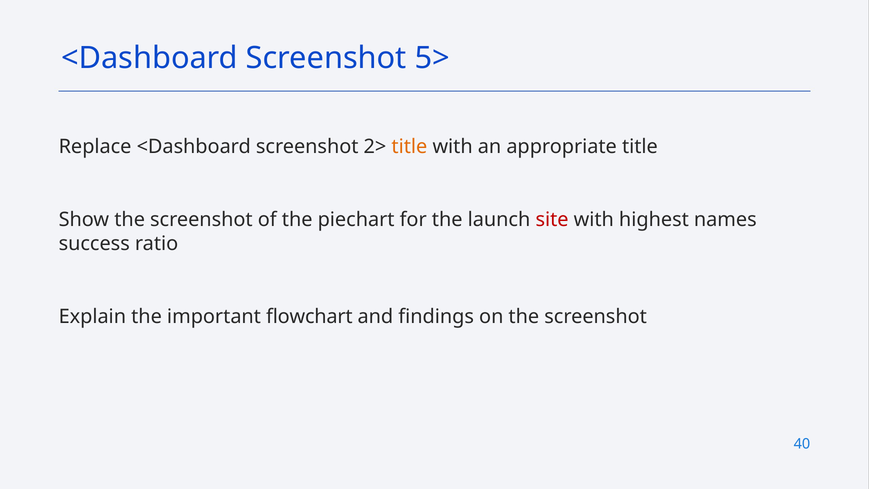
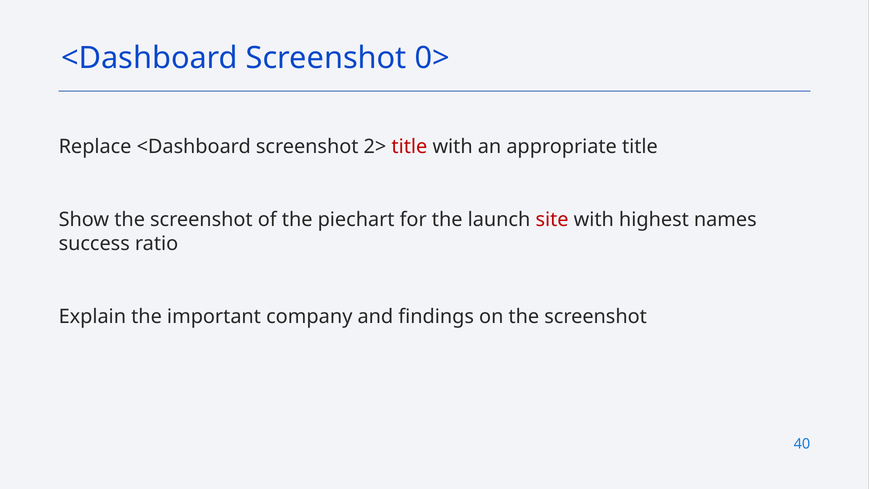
5>: 5> -> 0> (432, 58)
title colour: orange -> red (409, 147)
flowchart: flowchart -> company (309, 317)
